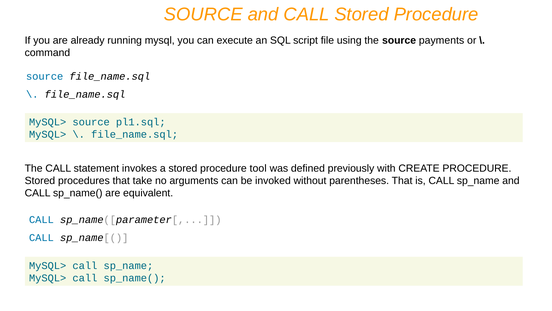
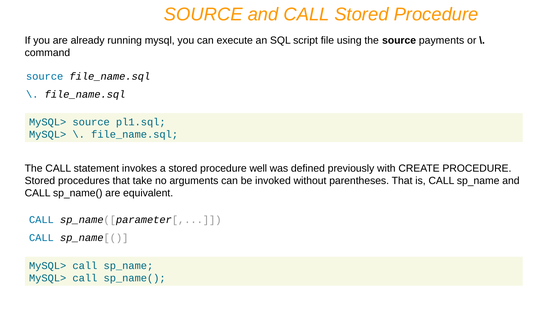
tool: tool -> well (258, 168)
